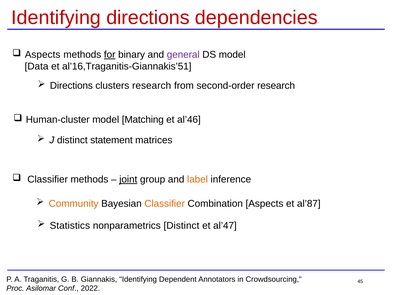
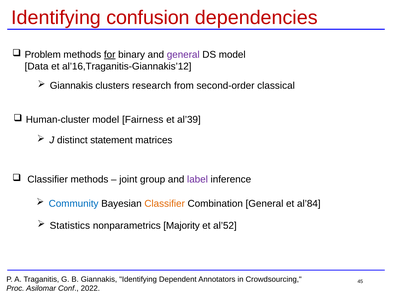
Identifying directions: directions -> confusion (148, 18)
Aspects: Aspects -> Problem (43, 55)
al’16,Traganitis-Giannakis’51: al’16,Traganitis-Giannakis’51 -> al’16,Traganitis-Giannakis’12 (127, 67)
Directions: Directions -> Giannakis (71, 86)
second-order research: research -> classical (276, 86)
Matching: Matching -> Fairness (143, 120)
al’46: al’46 -> al’39 (189, 120)
joint underline: present -> none (128, 180)
label colour: orange -> purple (197, 180)
Community colour: orange -> blue (74, 204)
Combination Aspects: Aspects -> General (264, 204)
al’87: al’87 -> al’84 (309, 204)
nonparametrics Distinct: Distinct -> Majority (182, 226)
al’47: al’47 -> al’52 (225, 226)
